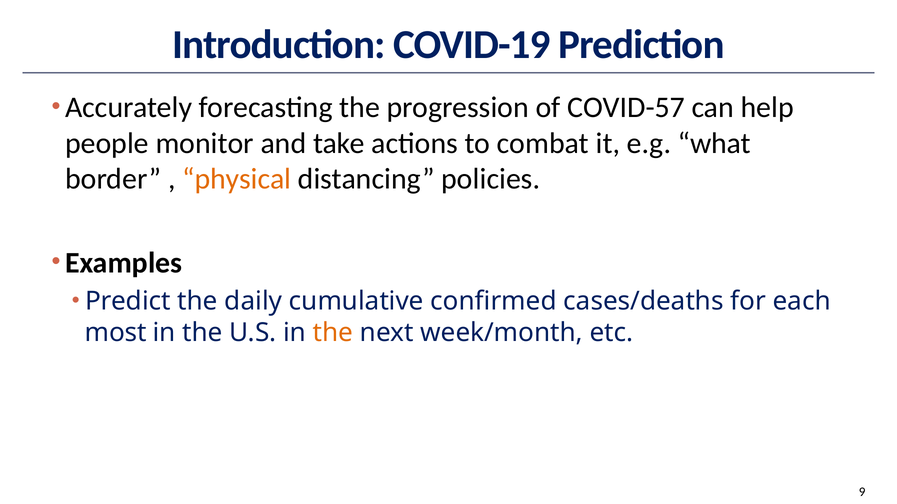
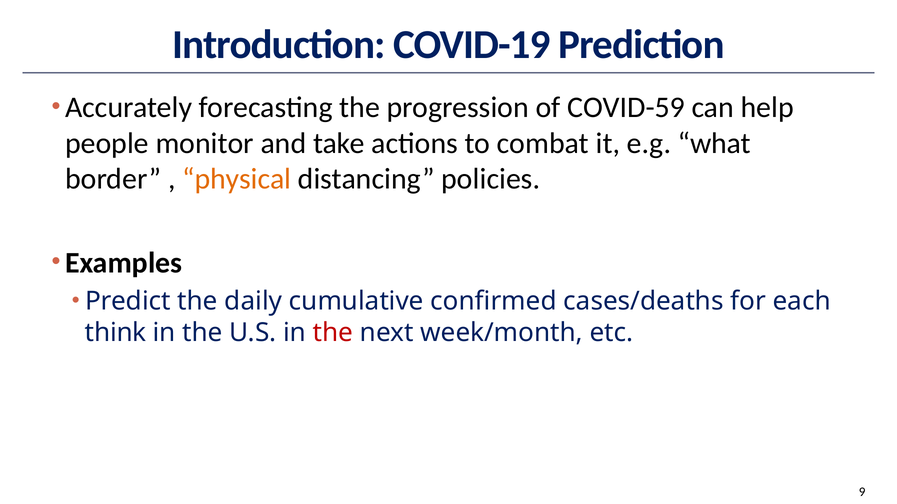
COVID-57: COVID-57 -> COVID-59 (626, 107)
most: most -> think (116, 333)
the colour: orange -> red (333, 333)
